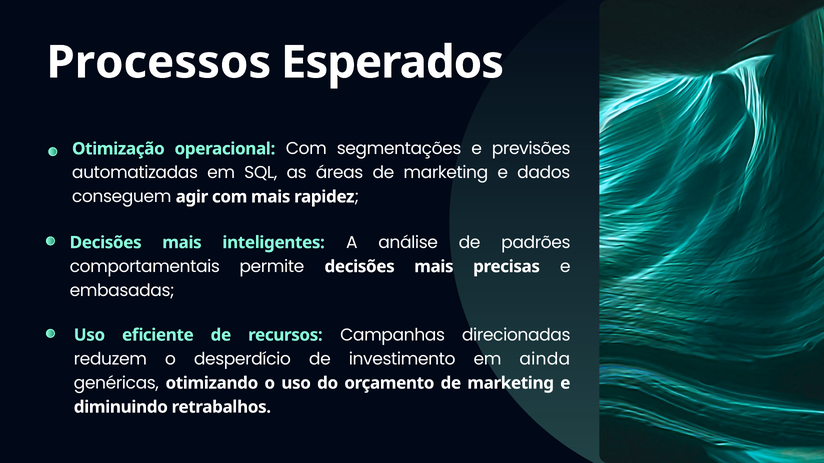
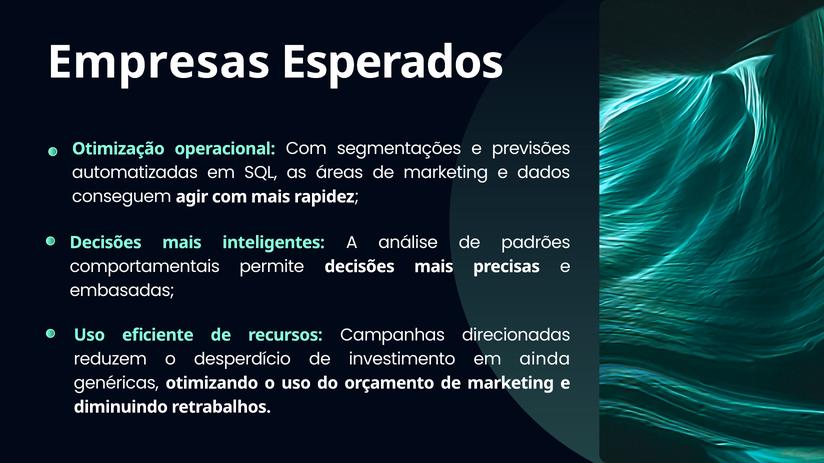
Processos: Processos -> Empresas (159, 63)
